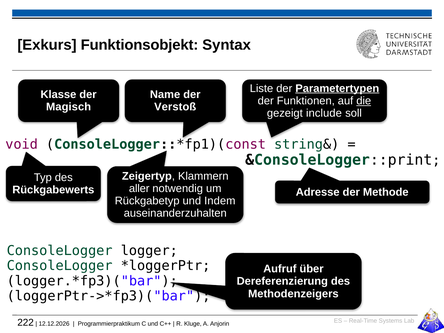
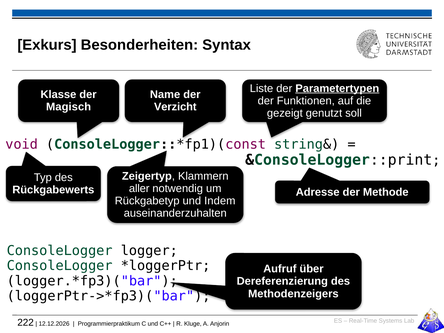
Funktionsobjekt: Funktionsobjekt -> Besonderheiten (139, 45)
die underline: present -> none (364, 101)
Verstoß: Verstoß -> Verzicht (175, 107)
include: include -> genutzt (324, 113)
